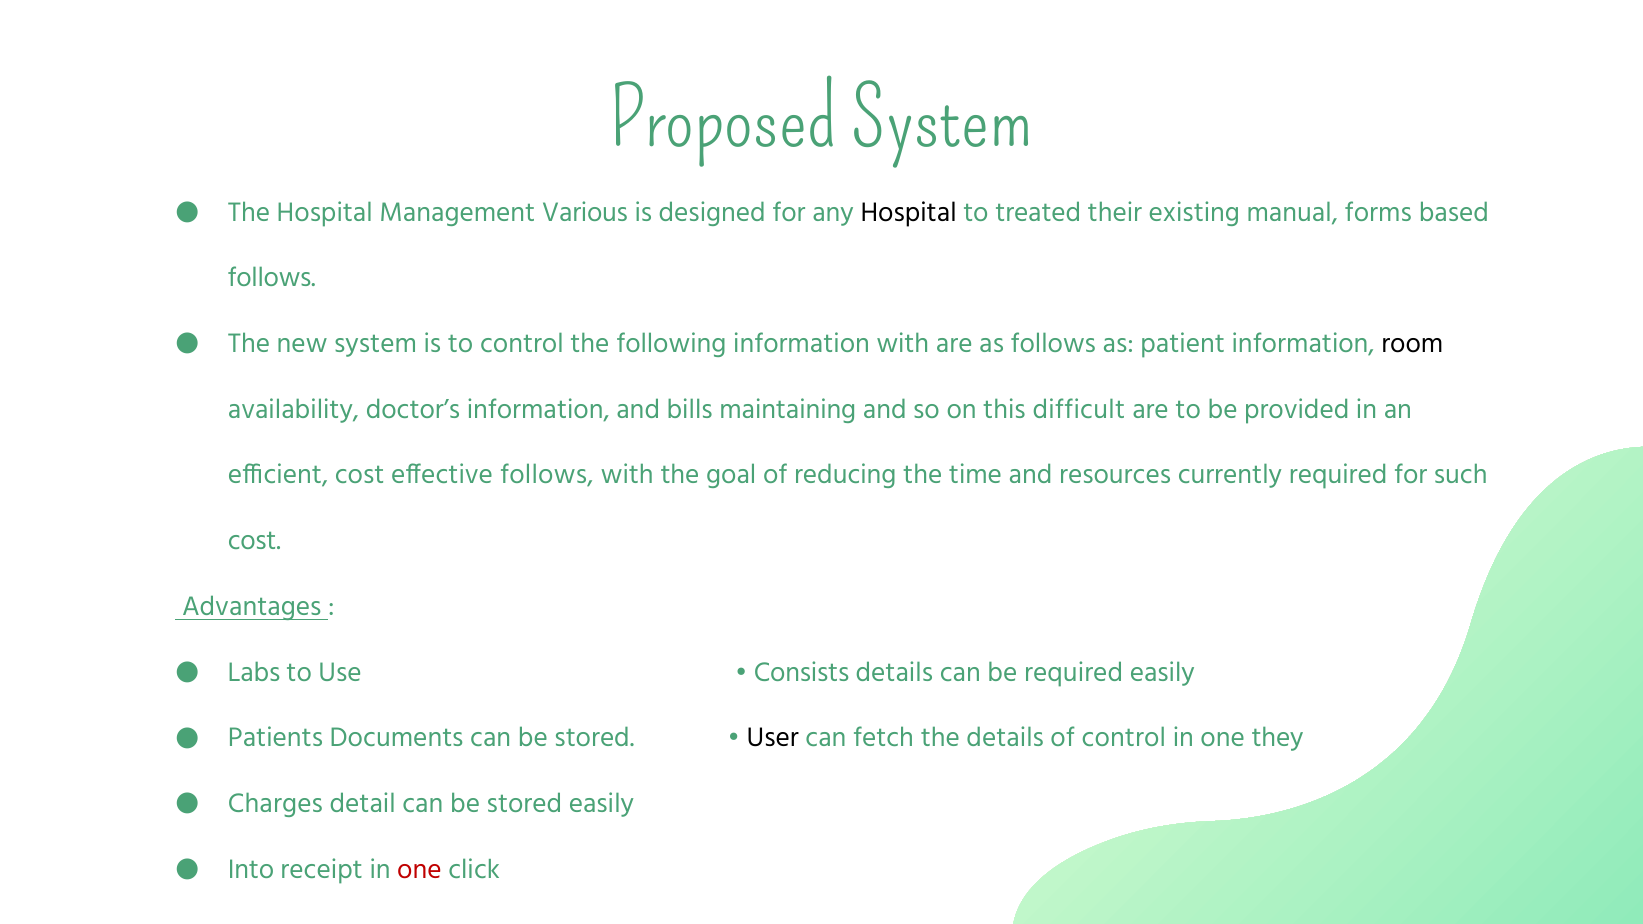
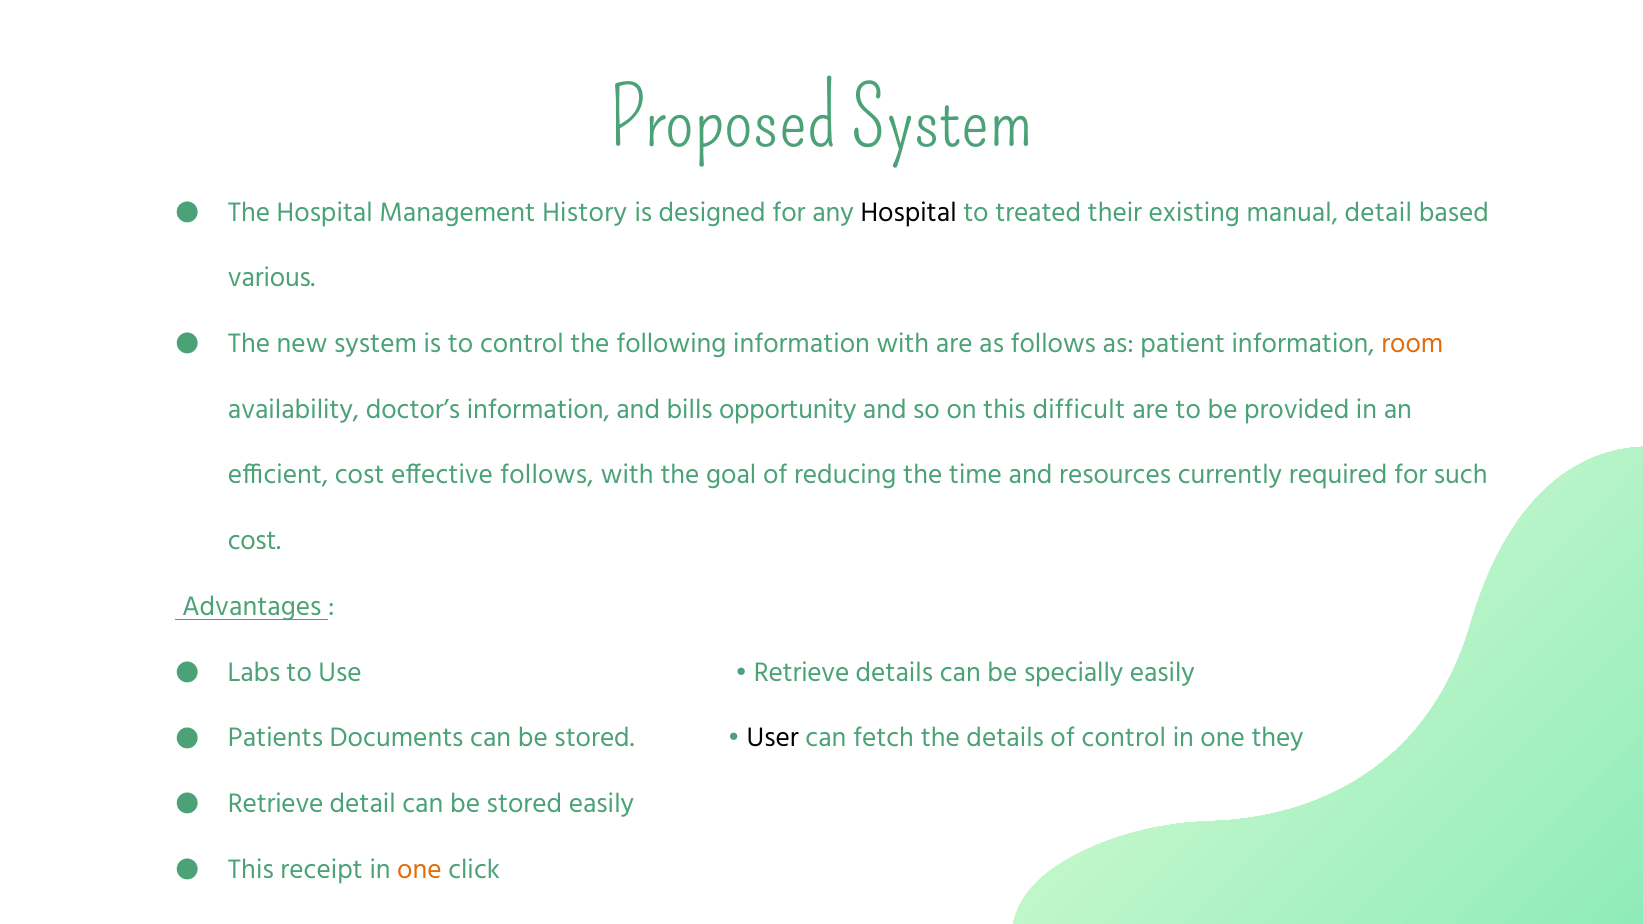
Various: Various -> History (585, 212)
manual forms: forms -> detail (1378, 212)
follows: follows -> various (272, 278)
room colour: black -> orange (1412, 344)
maintaining: maintaining -> opportunity (788, 409)
Consists: Consists -> Retrieve (802, 672)
be required: required -> specially (1074, 672)
Charges: Charges -> Retrieve (276, 804)
Into: Into -> This (251, 869)
one colour: red -> orange (419, 869)
